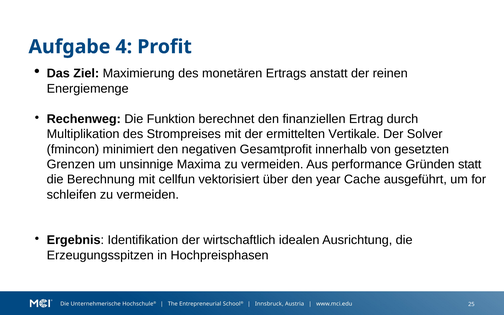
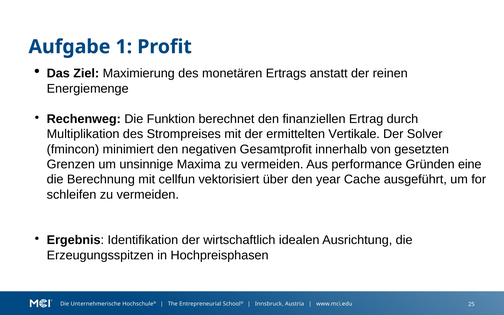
4: 4 -> 1 (124, 47)
statt: statt -> eine (470, 164)
